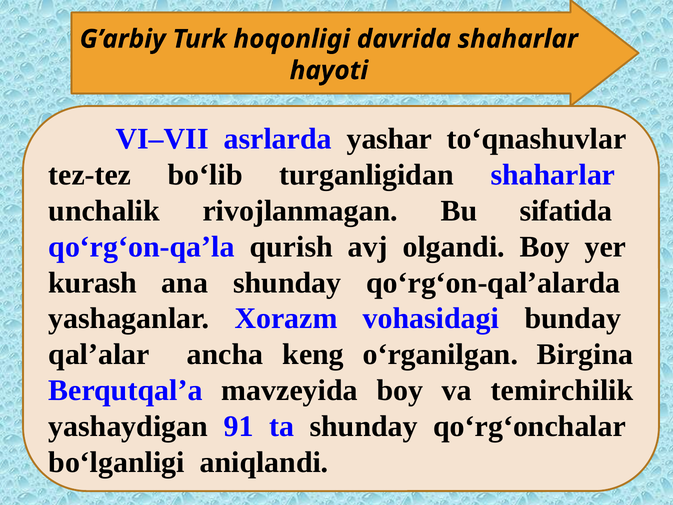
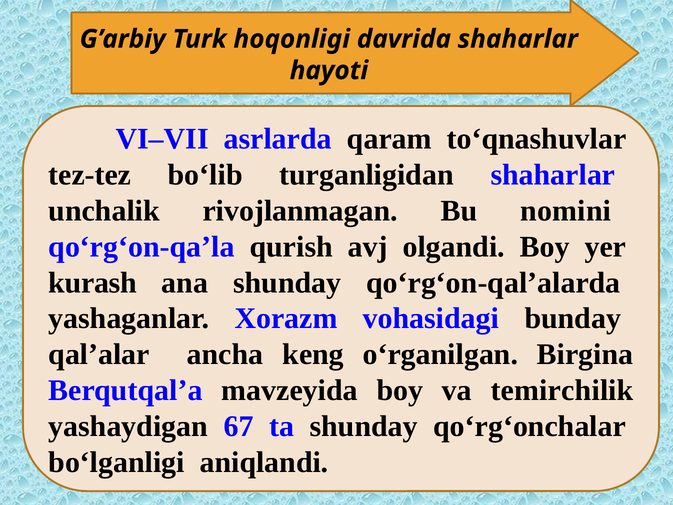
yashar: yashar -> qaram (389, 139)
sifatida: sifatida -> nomini (566, 211)
91: 91 -> 67 (239, 426)
